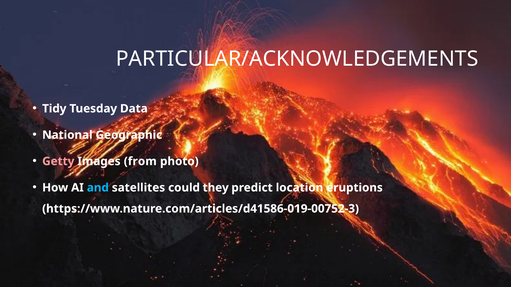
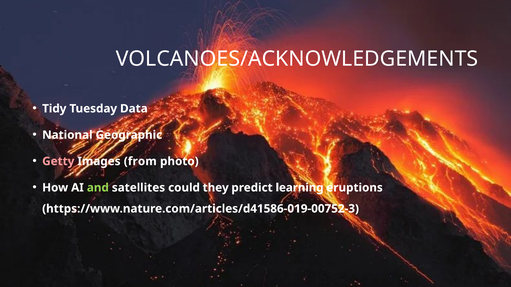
PARTICULAR/ACKNOWLEDGEMENTS: PARTICULAR/ACKNOWLEDGEMENTS -> VOLCANOES/ACKNOWLEDGEMENTS (297, 59)
and colour: light blue -> light green (98, 188)
location: location -> learning (300, 188)
